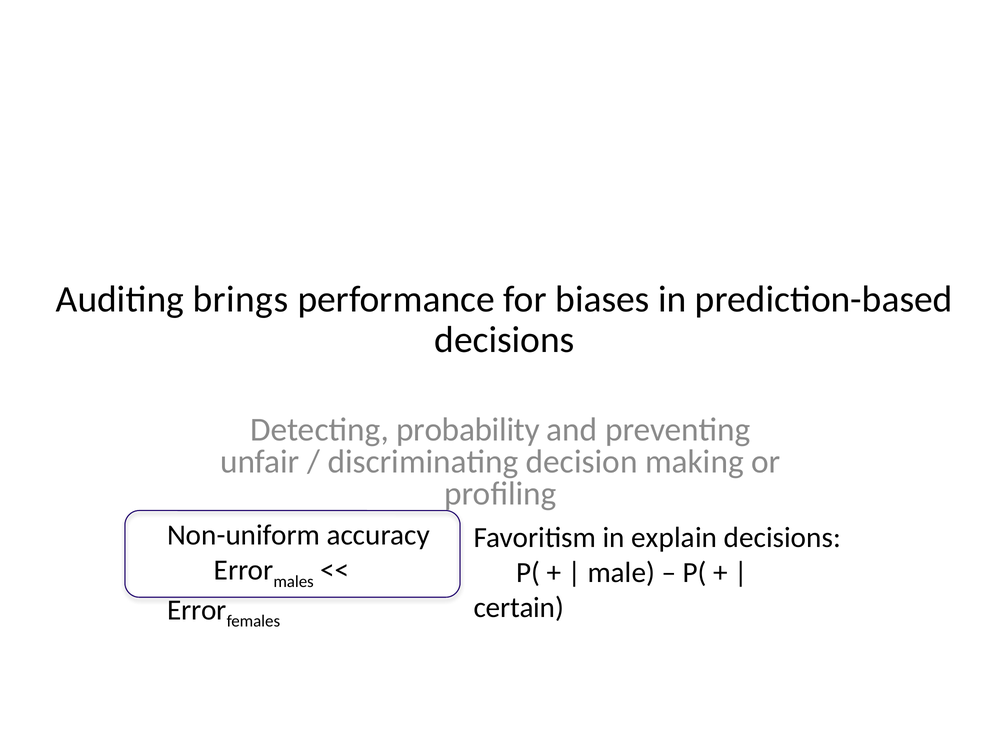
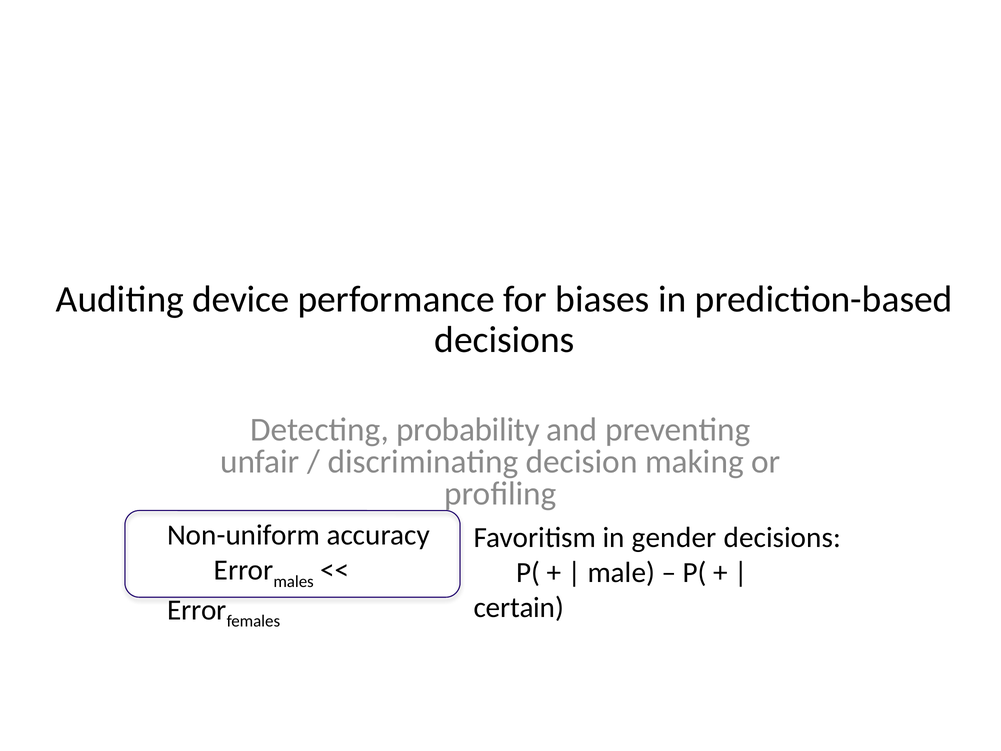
brings: brings -> device (241, 299)
explain: explain -> gender (674, 537)
